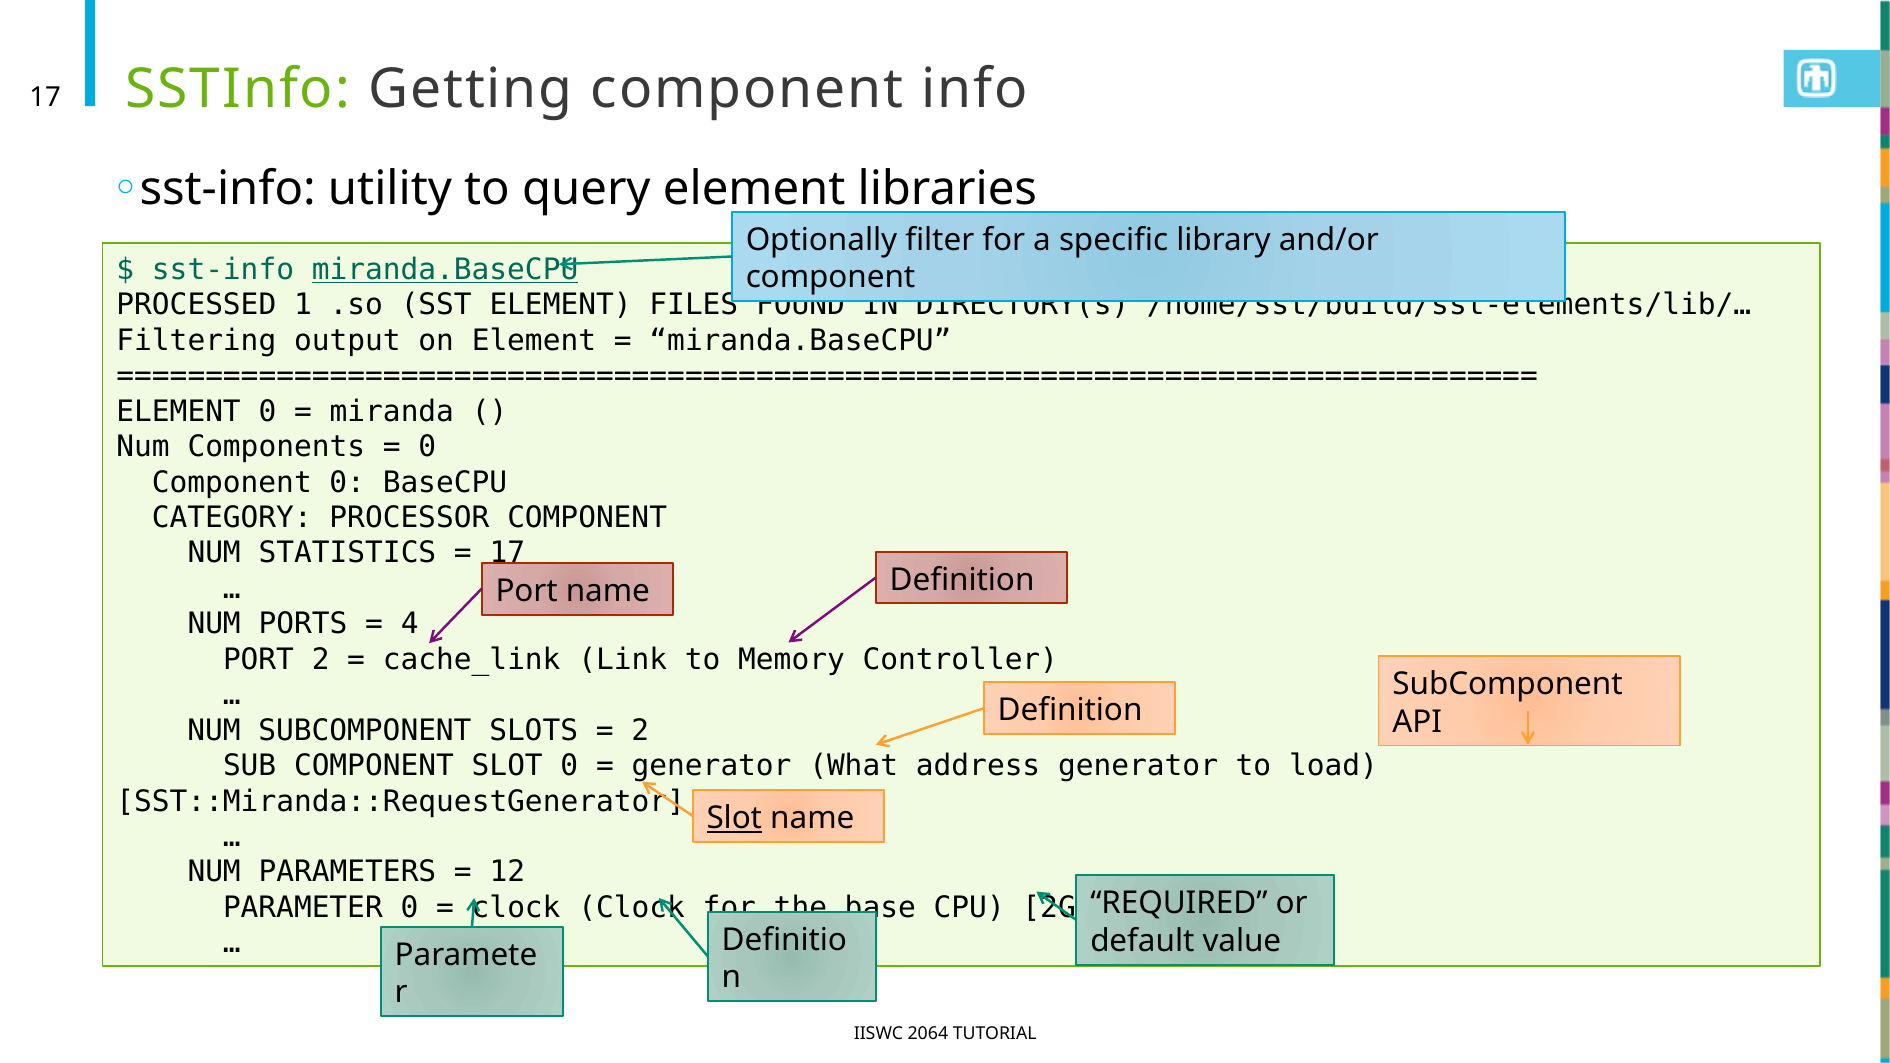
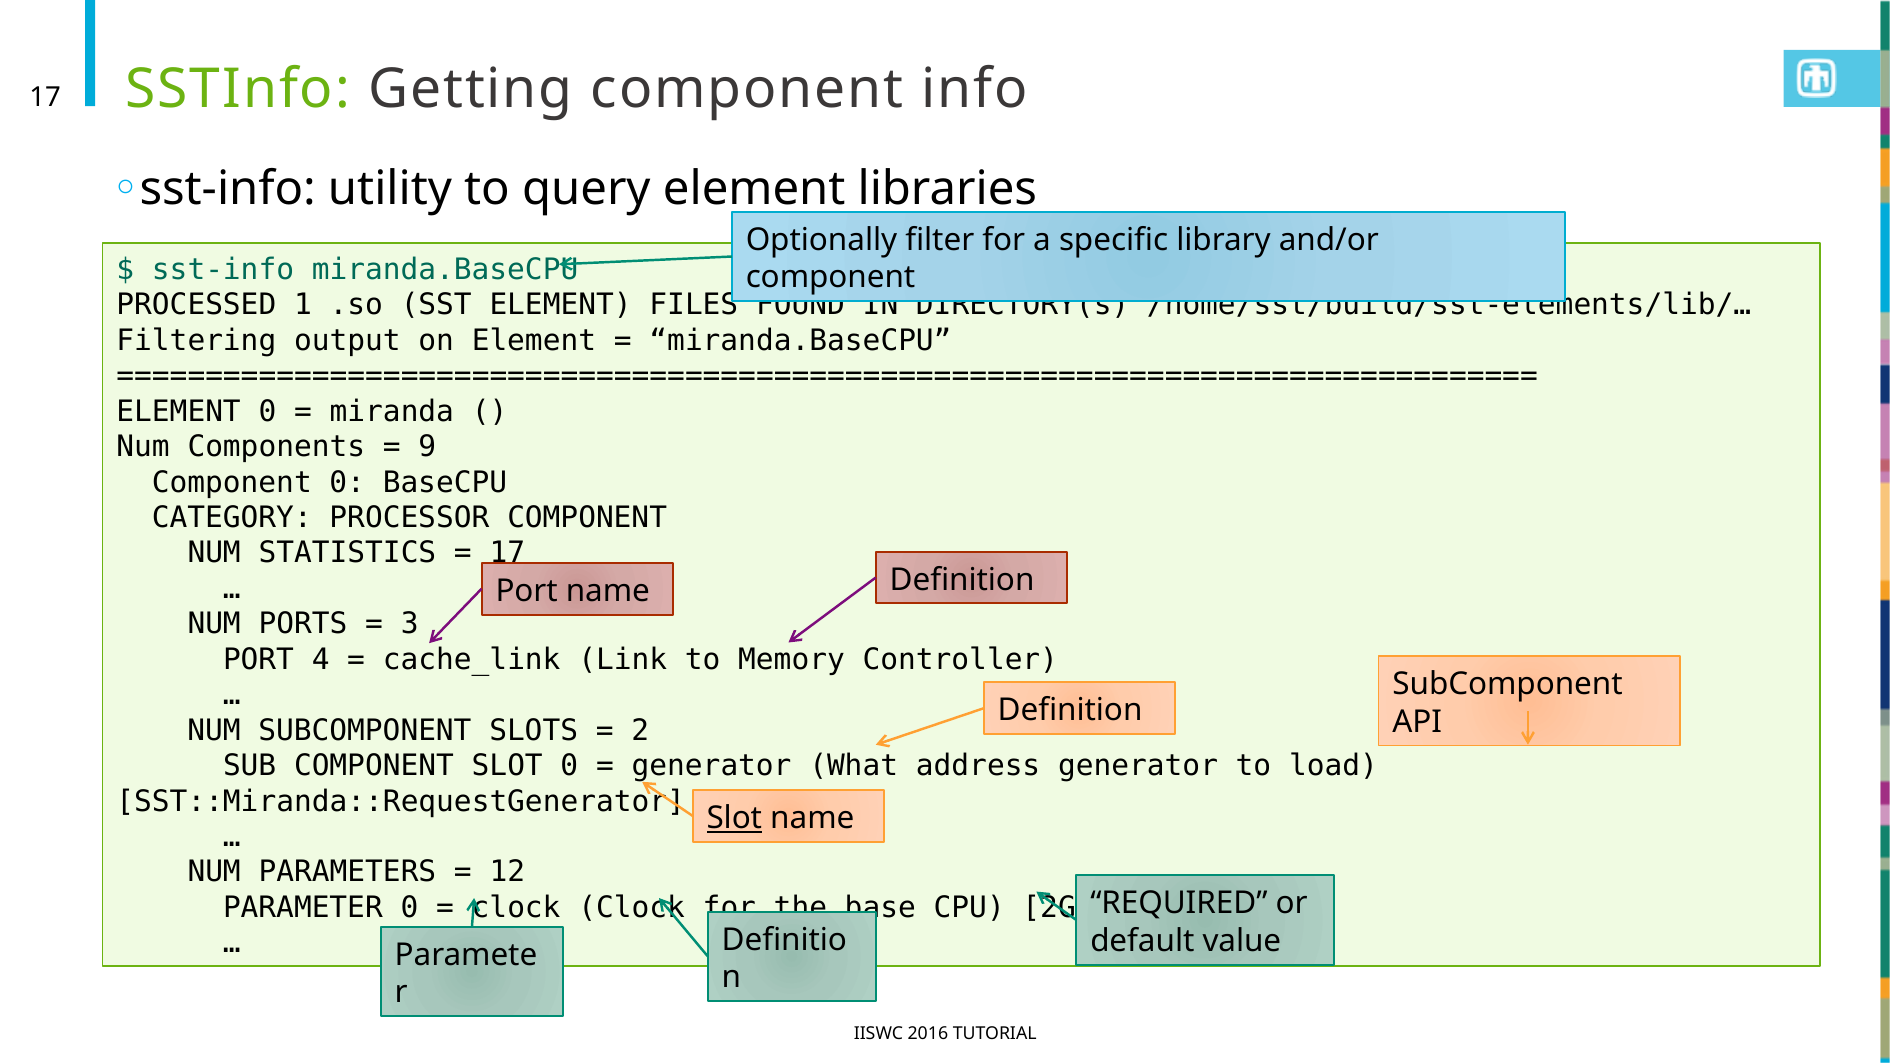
miranda.BaseCPU underline: present -> none (445, 270)
0: 0 -> 9 (427, 447)
4: 4 -> 3 (410, 624)
PORT 2: 2 -> 4 (321, 660)
2064: 2064 -> 2016 (928, 1033)
